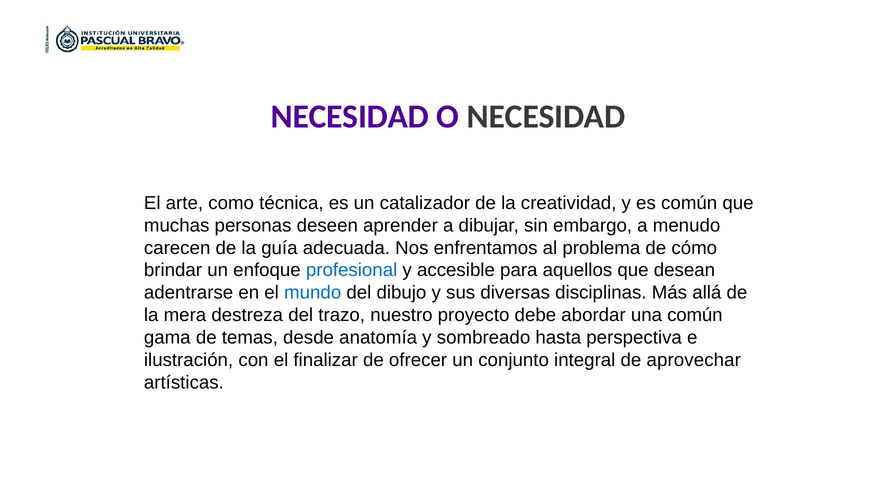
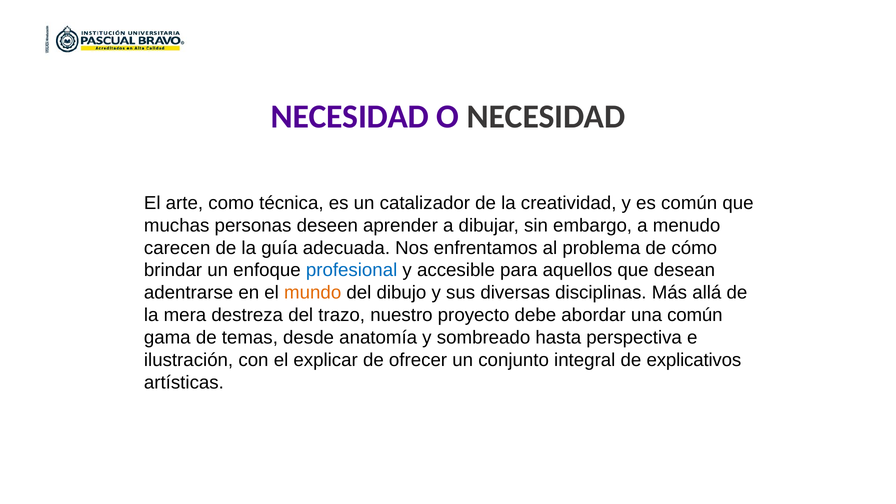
mundo colour: blue -> orange (313, 293)
finalizar: finalizar -> explicar (326, 360)
aprovechar: aprovechar -> explicativos (694, 360)
